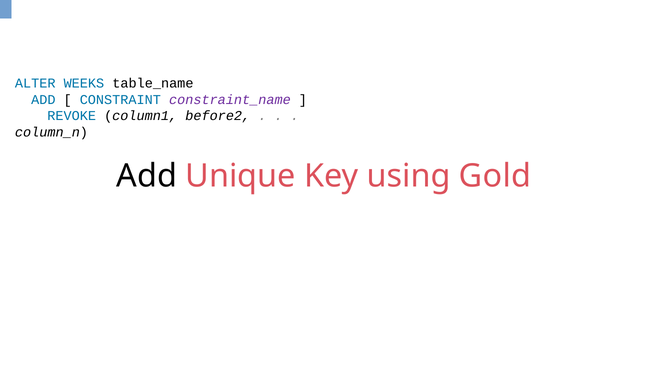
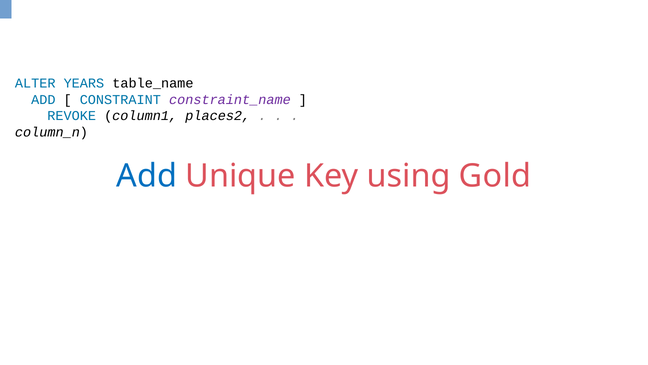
WEEKS: WEEKS -> YEARS (84, 83)
before2: before2 -> places2 (218, 116)
Add colour: black -> blue (147, 176)
